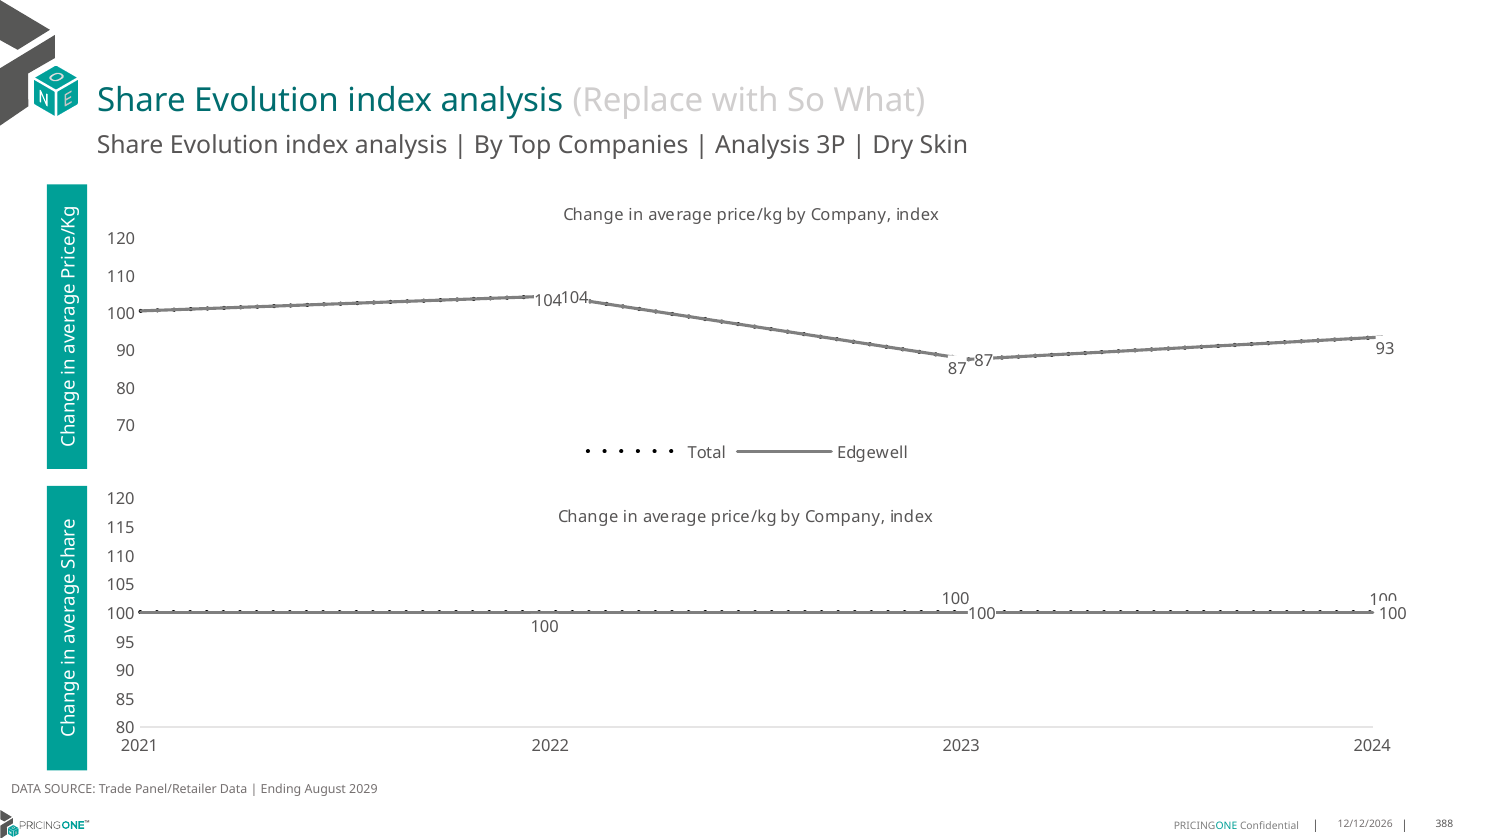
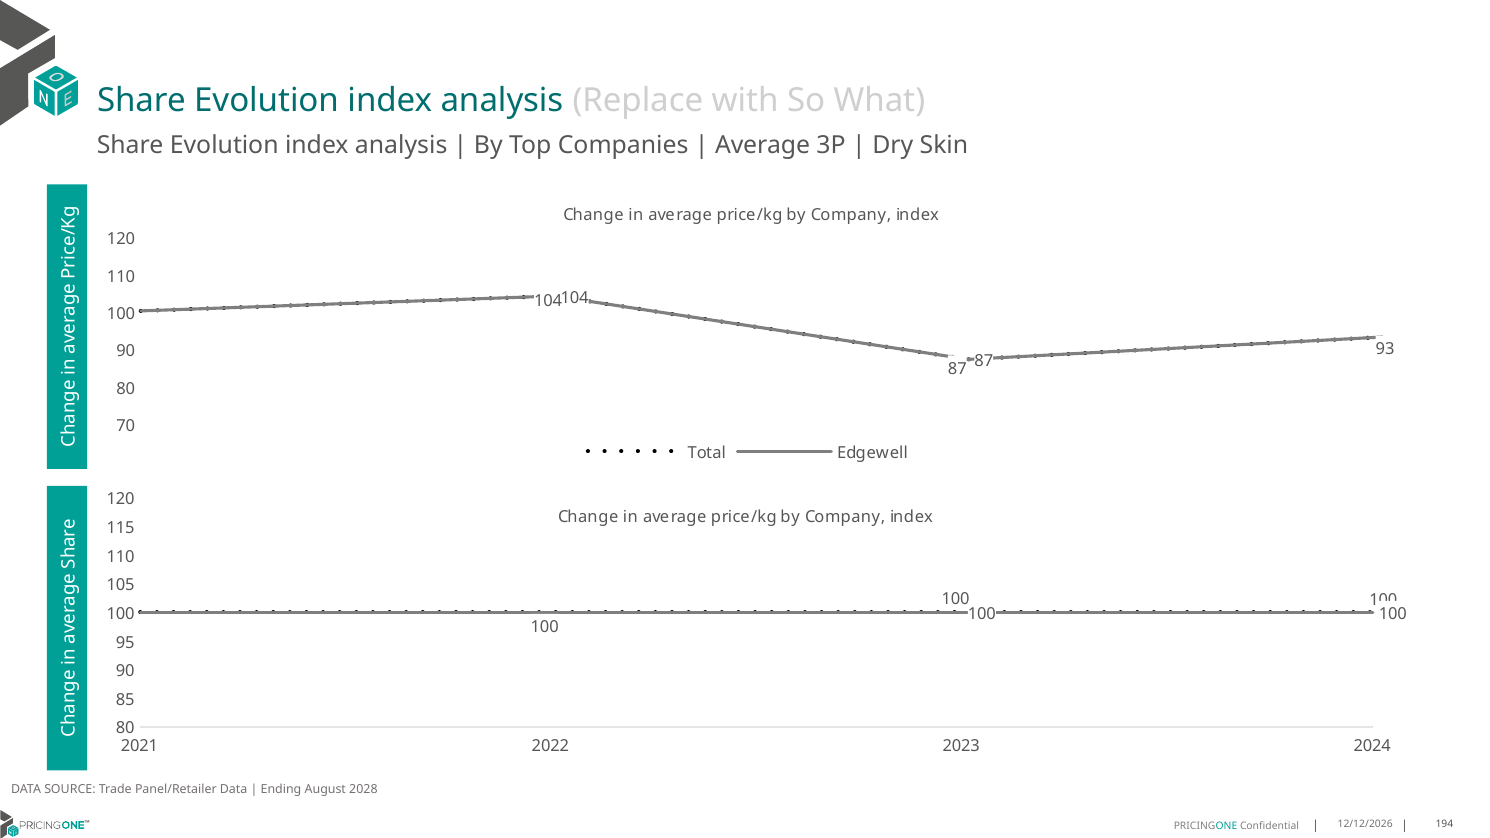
Analysis: Analysis -> Average (763, 145)
2029: 2029 -> 2028 (363, 789)
388: 388 -> 194 (1444, 824)
